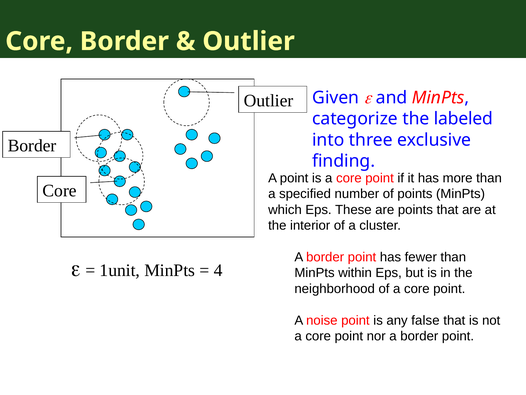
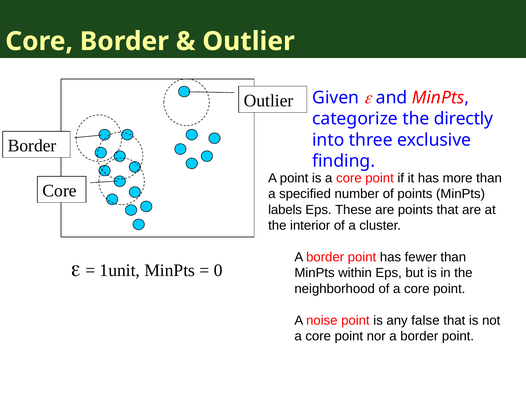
labeled: labeled -> directly (464, 119)
which: which -> labels (285, 209)
4: 4 -> 0 (218, 270)
